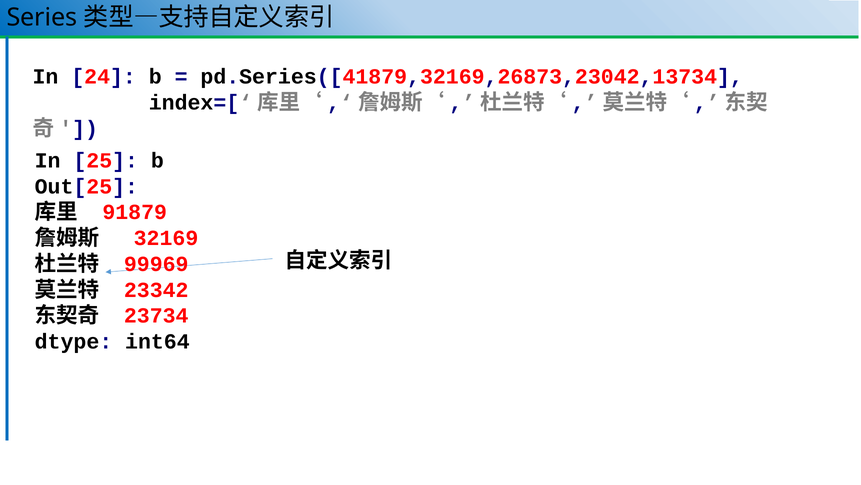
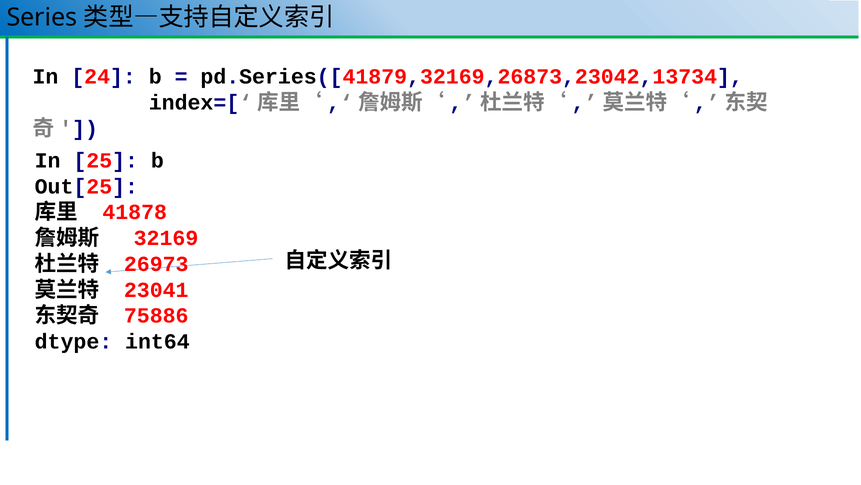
91879: 91879 -> 41878 (135, 212)
99969: 99969 -> 26973 (156, 264)
23342: 23342 -> 23041 (156, 290)
23734: 23734 -> 75886 (156, 315)
